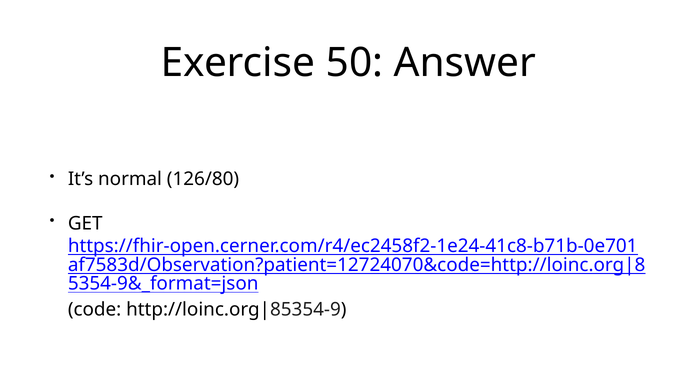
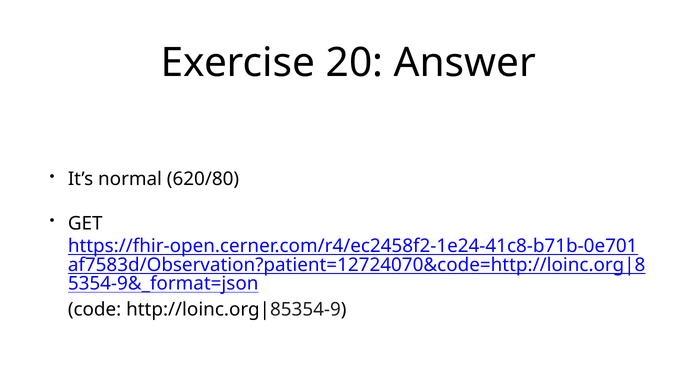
50: 50 -> 20 (355, 63)
126/80: 126/80 -> 620/80 (203, 179)
